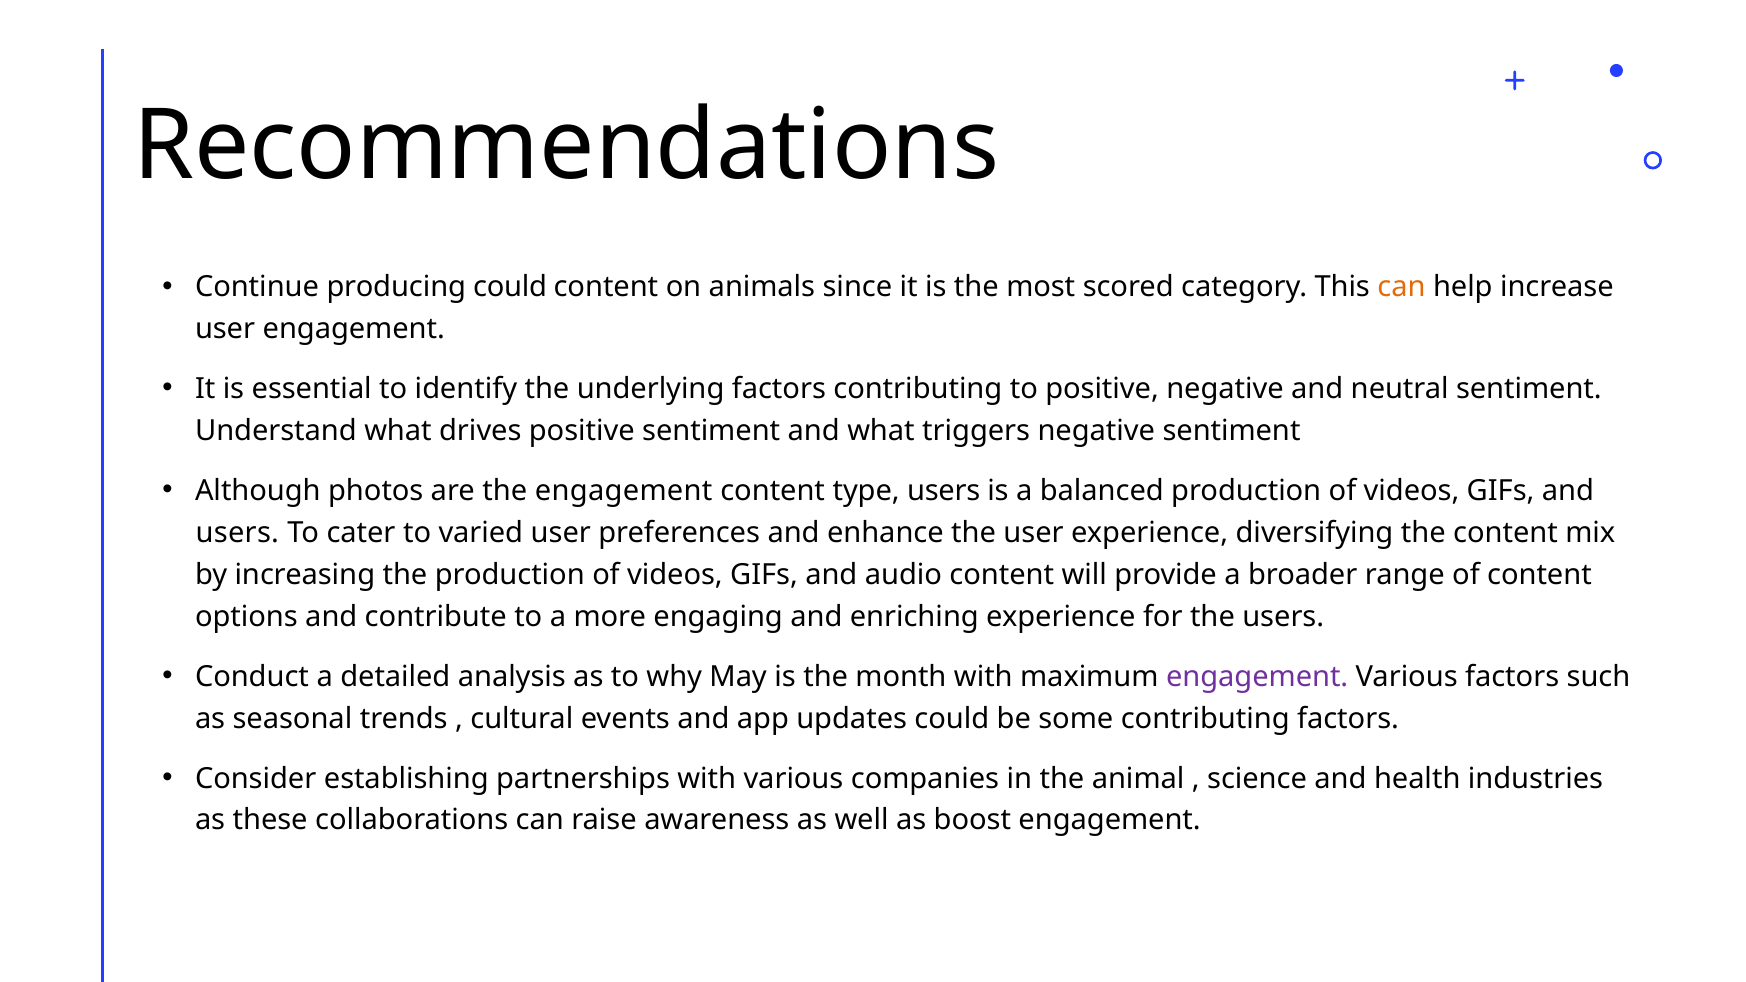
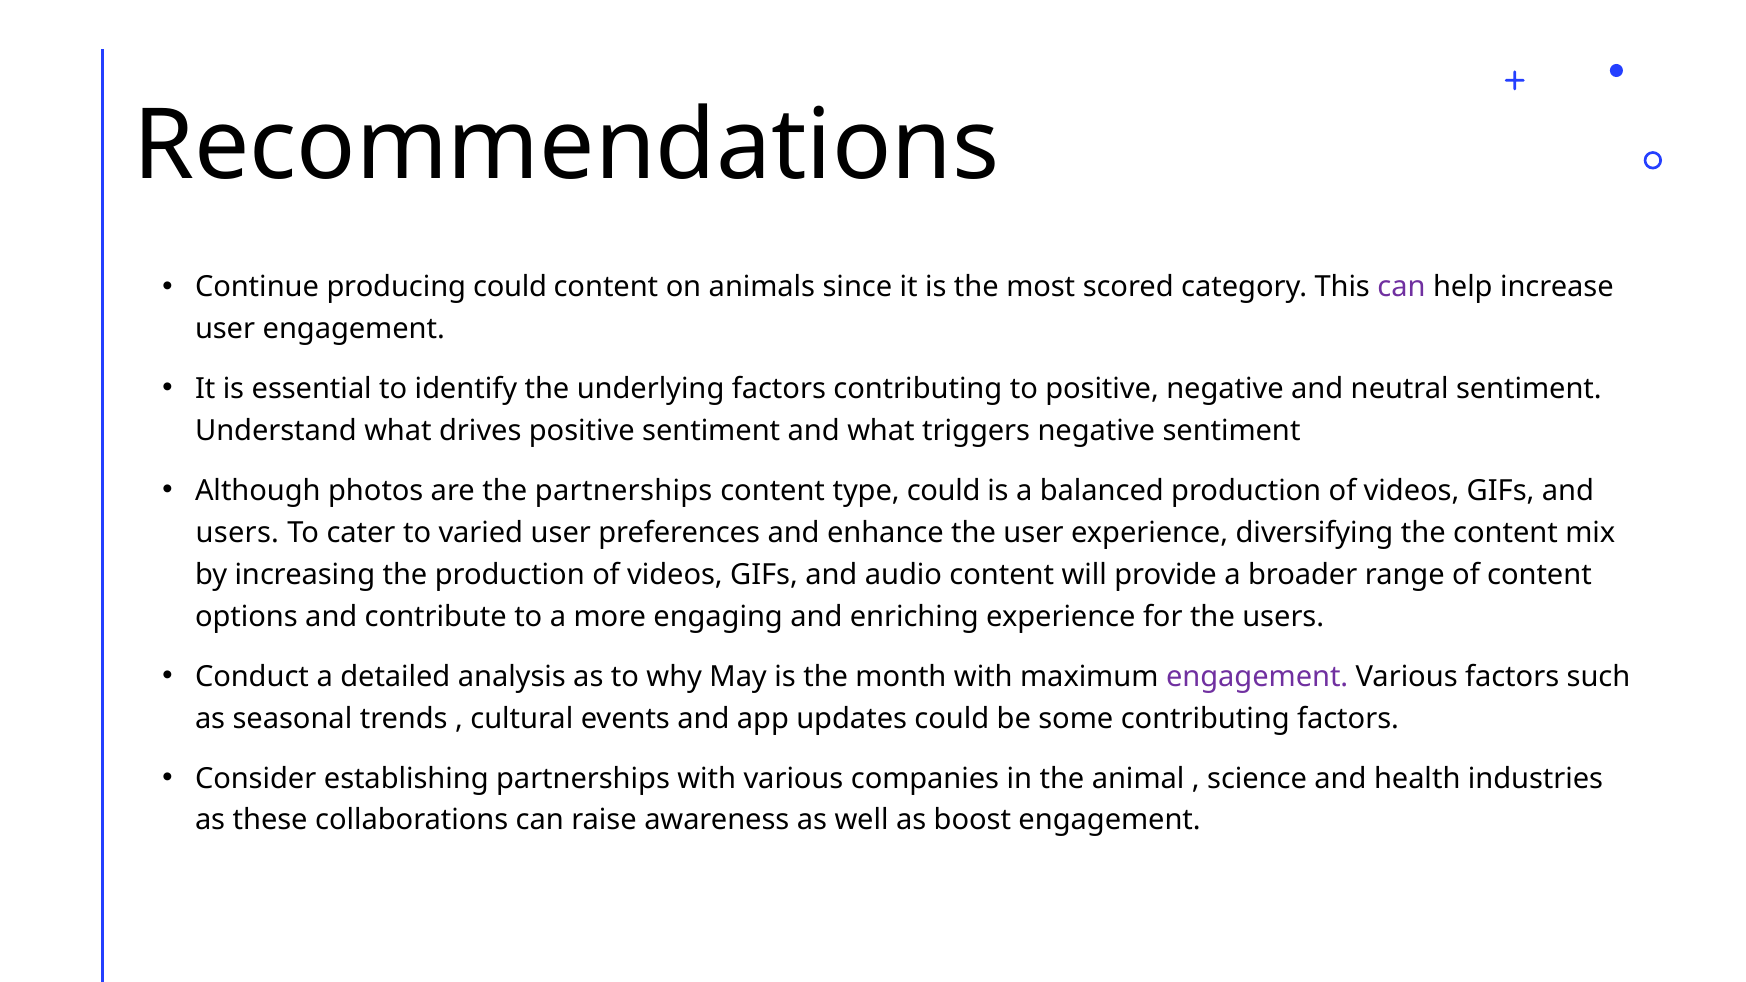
can colour: orange -> purple (1402, 287)
the engagement: engagement -> partnerships (624, 491)
type users: users -> could (944, 491)
